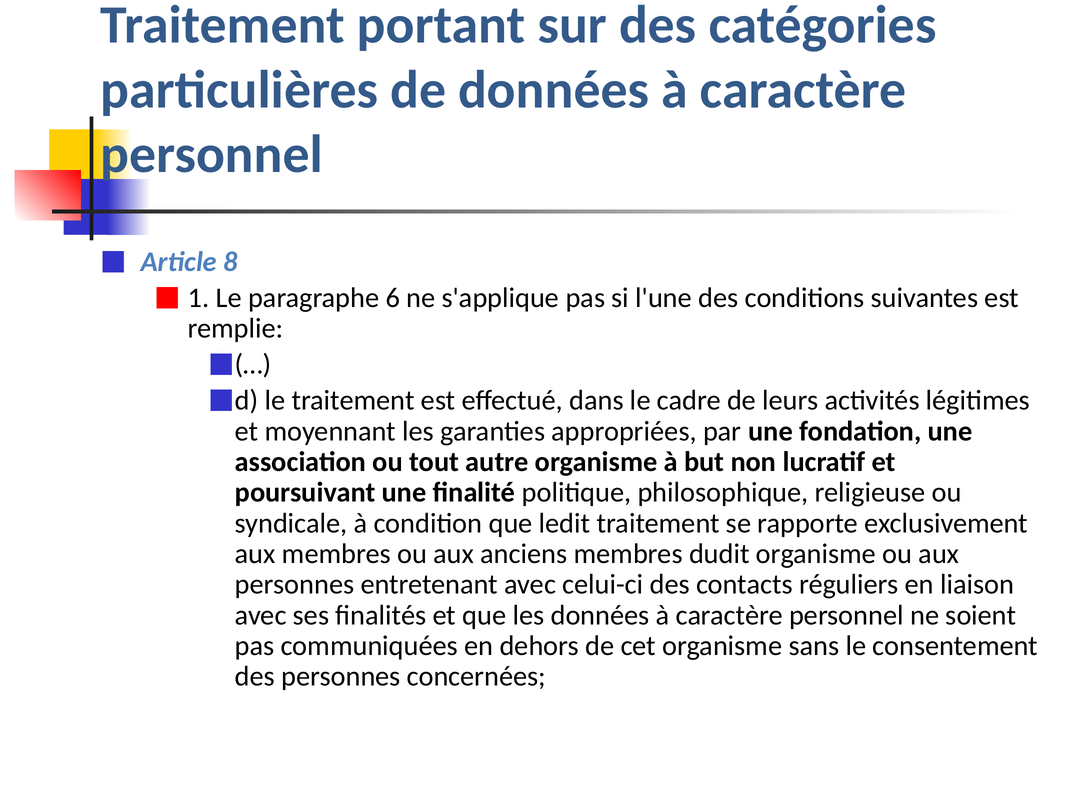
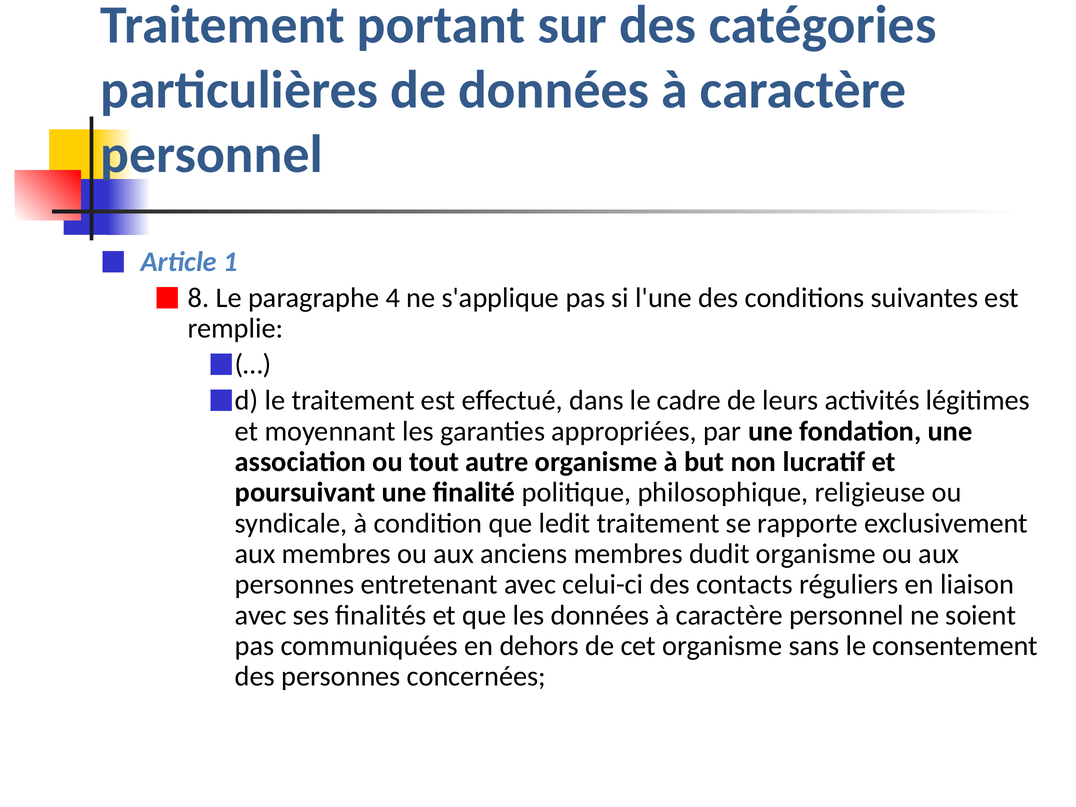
8: 8 -> 1 (231, 262)
1: 1 -> 8 (199, 298)
6: 6 -> 4 (393, 298)
